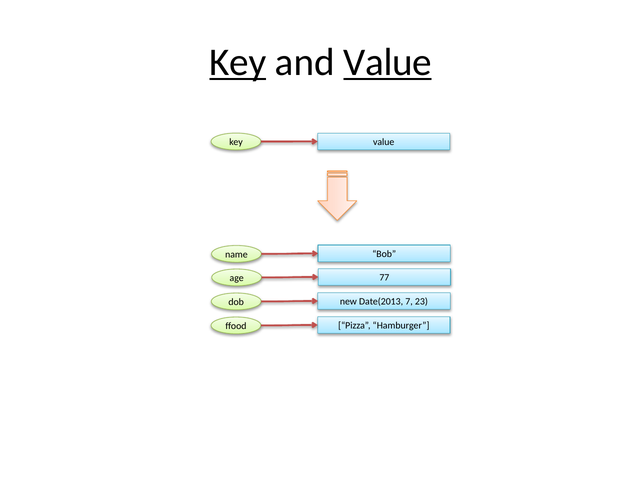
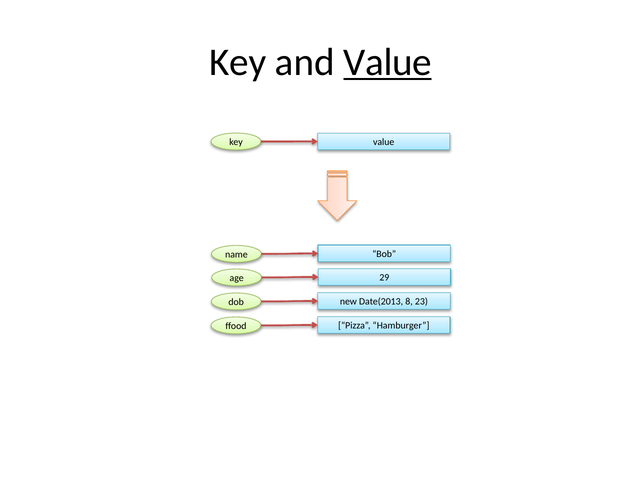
Key underline: present -> none (238, 62)
77: 77 -> 29 (384, 278)
7: 7 -> 8 (409, 302)
